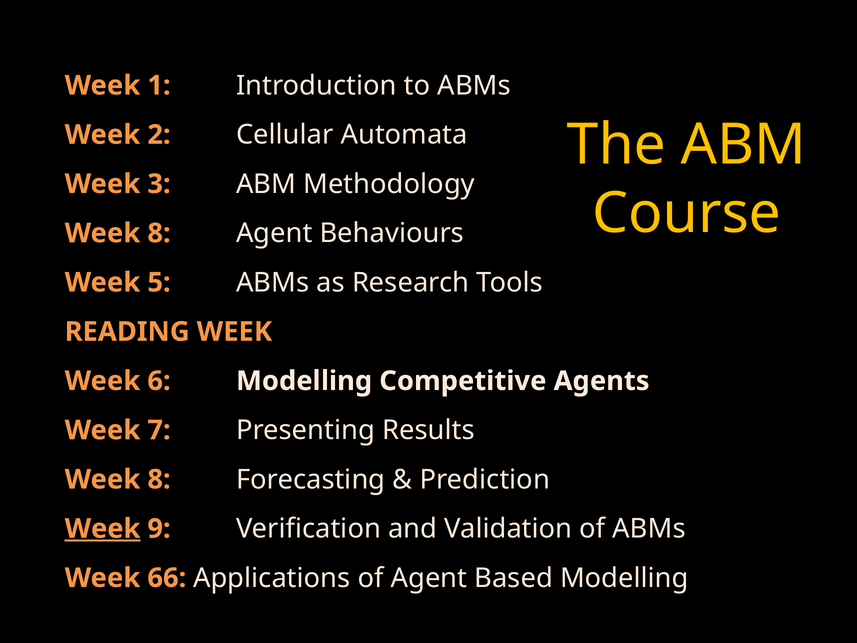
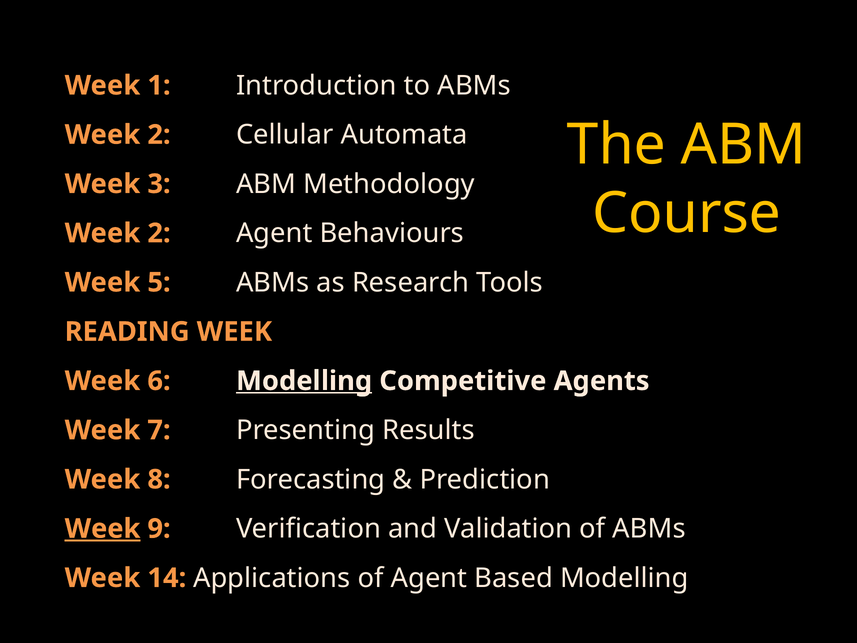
8: 8 -> 2 (159, 233)
Modelling underline: none -> present (304, 381)
66: 66 -> 14 (167, 578)
